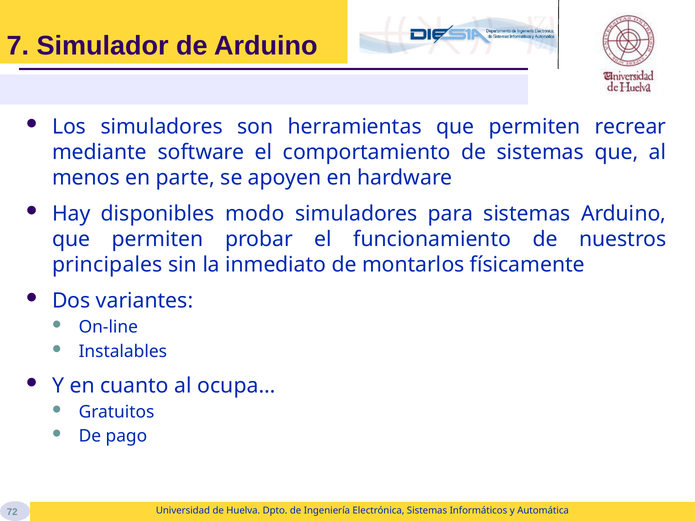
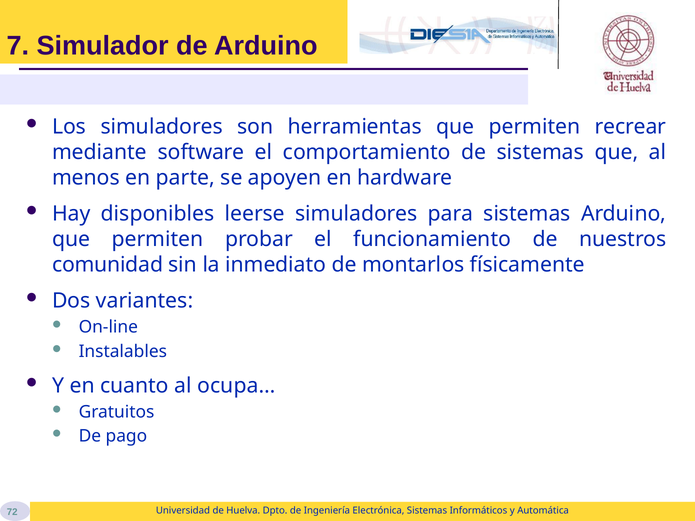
modo: modo -> leerse (255, 214)
principales: principales -> comunidad (108, 265)
